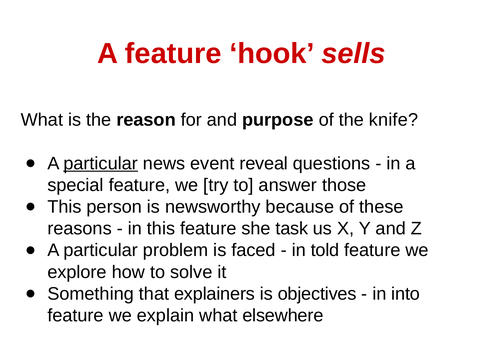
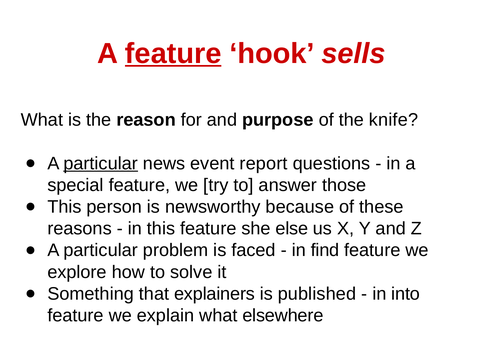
feature underline: none -> present (173, 54)
reveal: reveal -> report (264, 164)
task: task -> else (292, 229)
told: told -> find (325, 251)
objectives: objectives -> published (317, 294)
